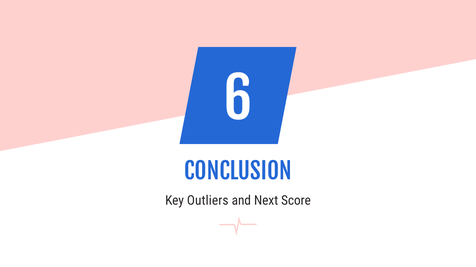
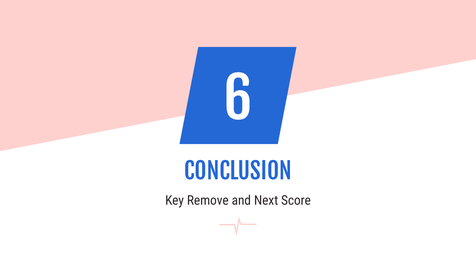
Outliers: Outliers -> Remove (208, 201)
